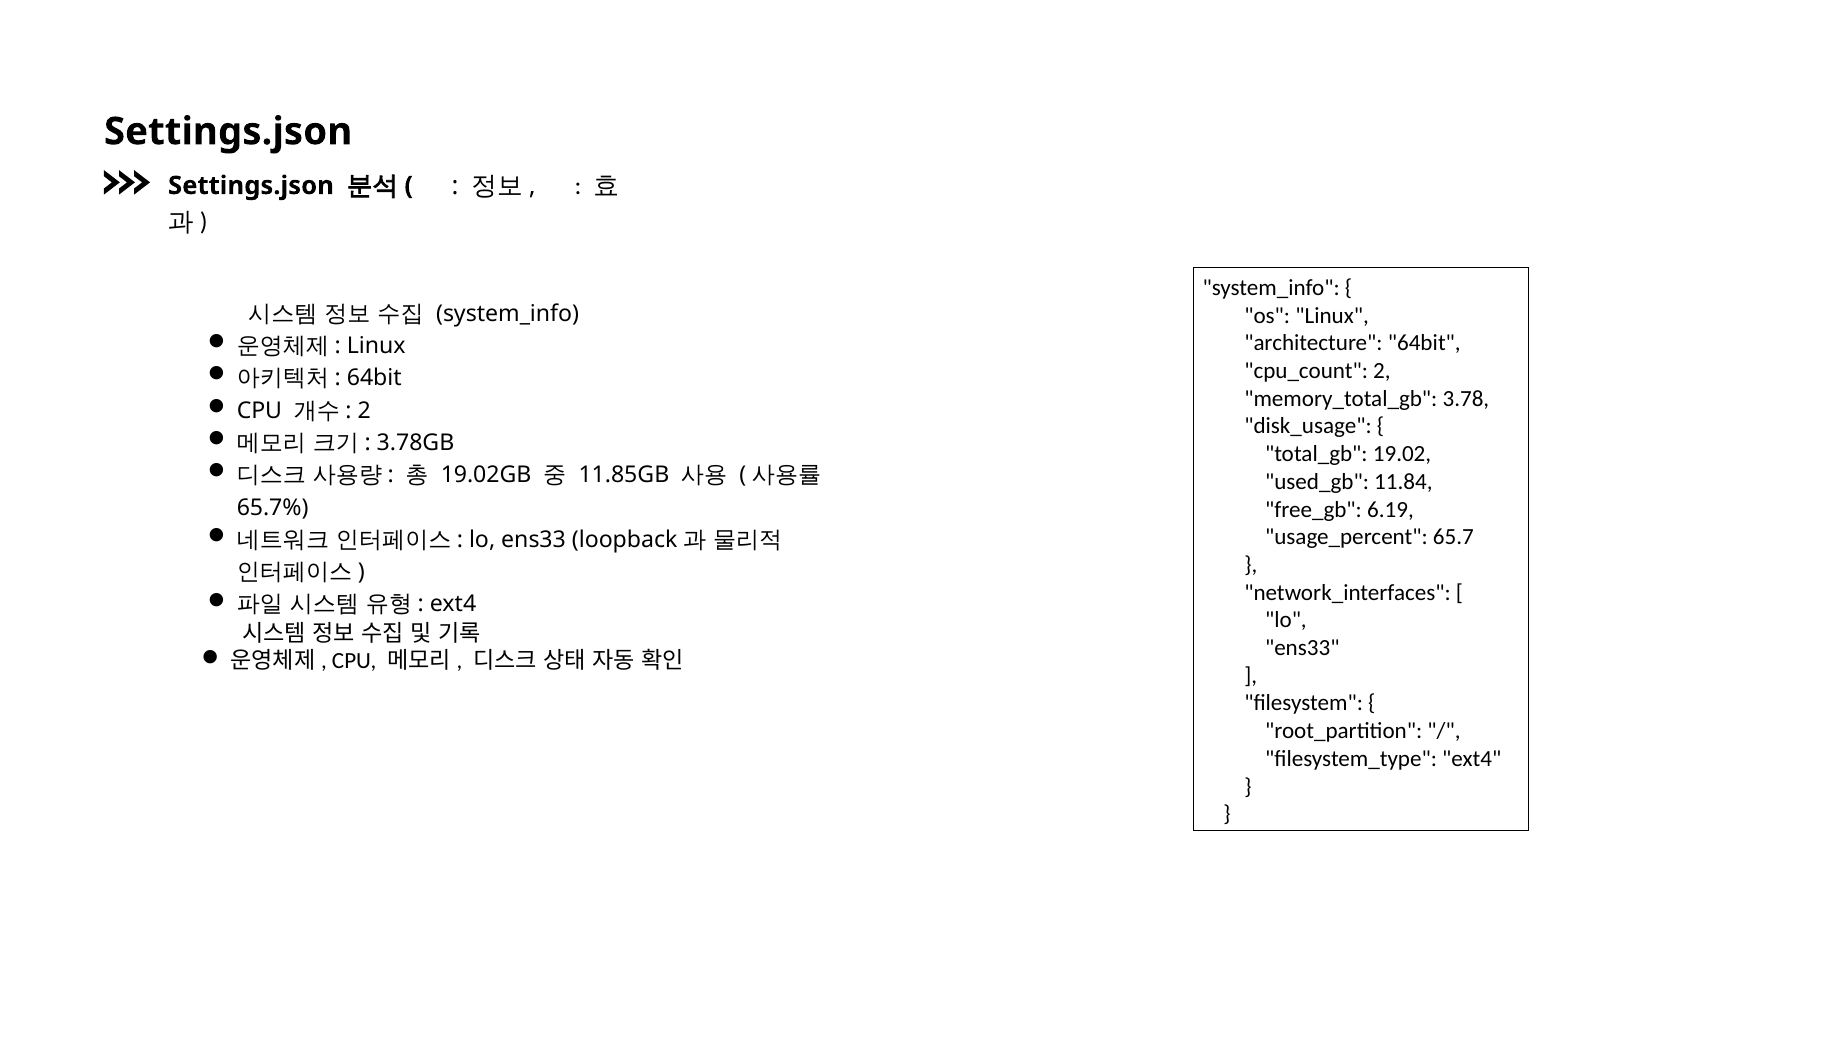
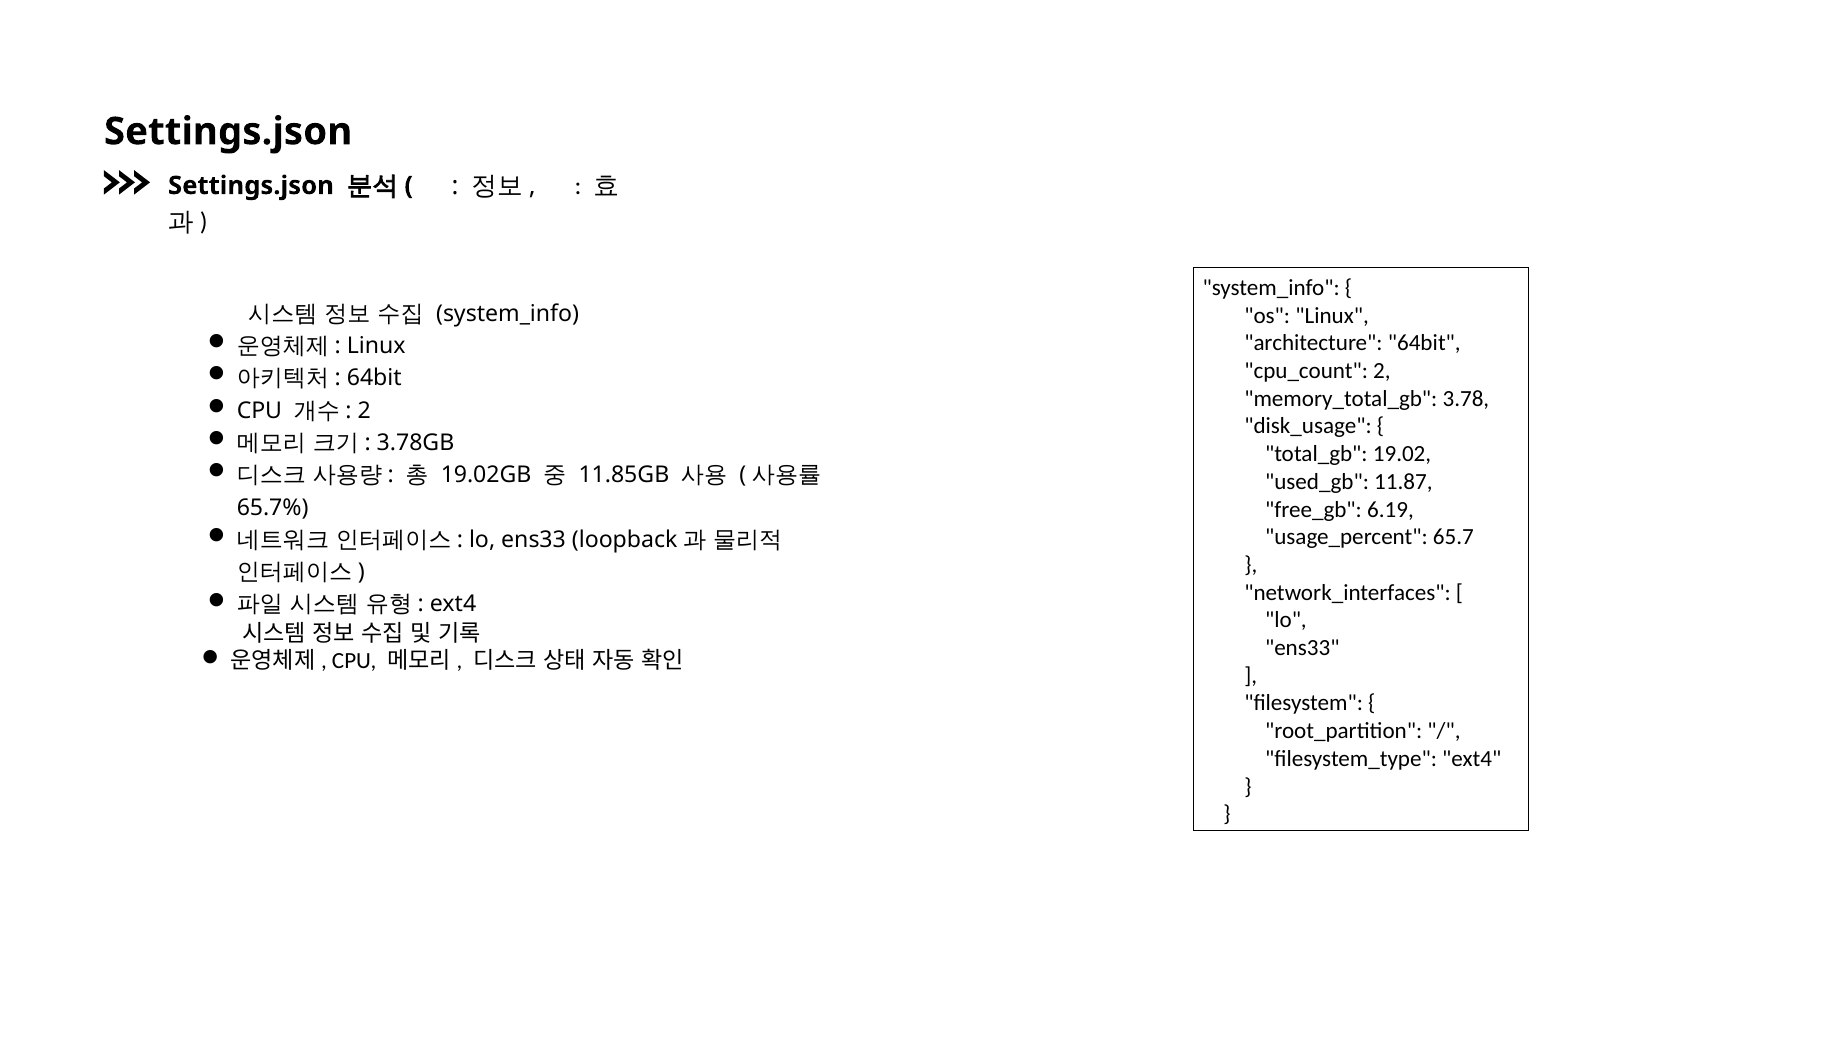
11.84: 11.84 -> 11.87 (1403, 482)
